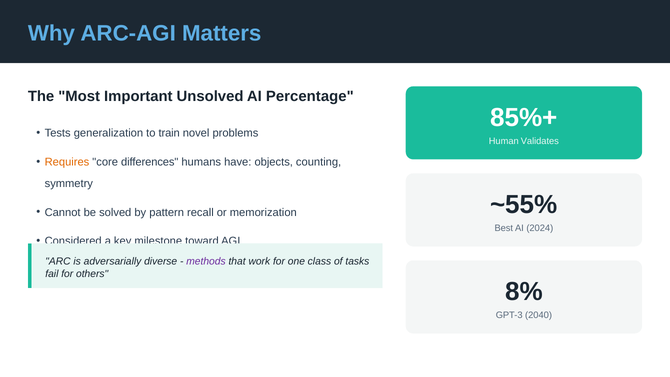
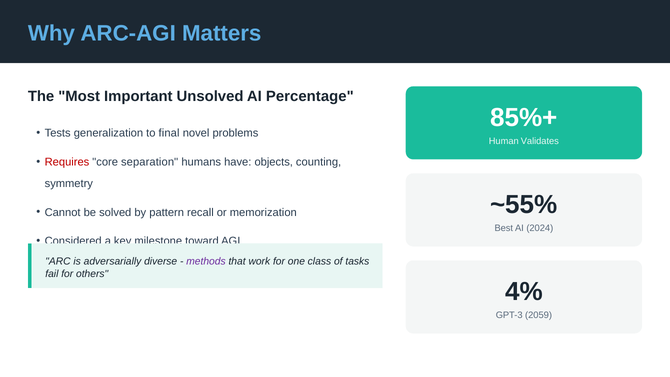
train: train -> final (169, 133)
Requires colour: orange -> red (67, 162)
differences: differences -> separation (150, 162)
8%: 8% -> 4% (524, 292)
2040: 2040 -> 2059 (539, 315)
